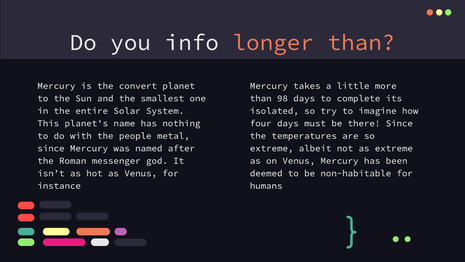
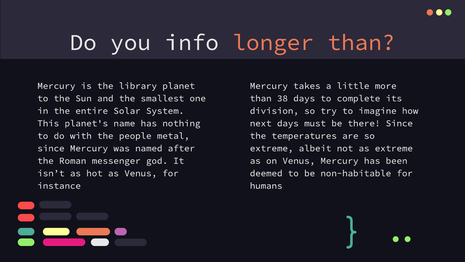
convert: convert -> library (138, 86)
98: 98 -> 38 (282, 98)
isolated: isolated -> division (274, 111)
four: four -> next (261, 123)
